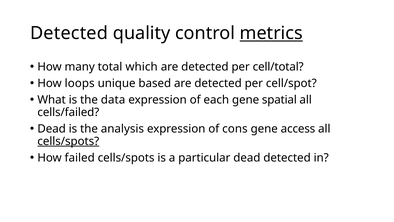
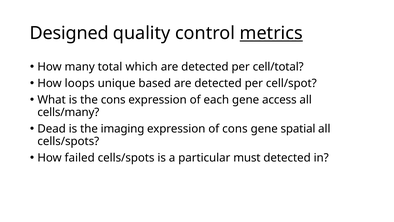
Detected: Detected -> Designed (69, 33)
the data: data -> cons (113, 100)
spatial: spatial -> access (279, 100)
cells/failed: cells/failed -> cells/many (68, 112)
analysis: analysis -> imaging (122, 129)
access: access -> spatial (298, 129)
cells/spots underline: present -> none (68, 141)
particular dead: dead -> must (247, 158)
